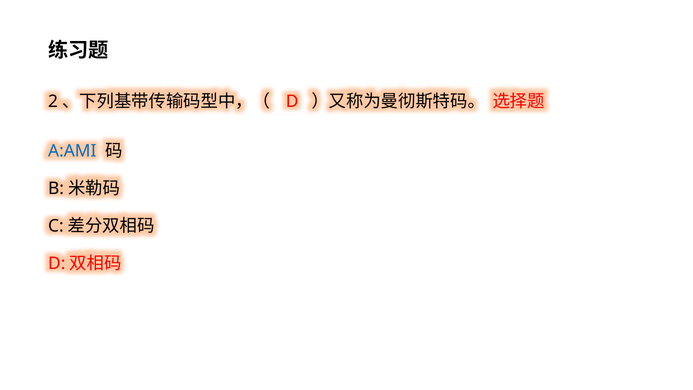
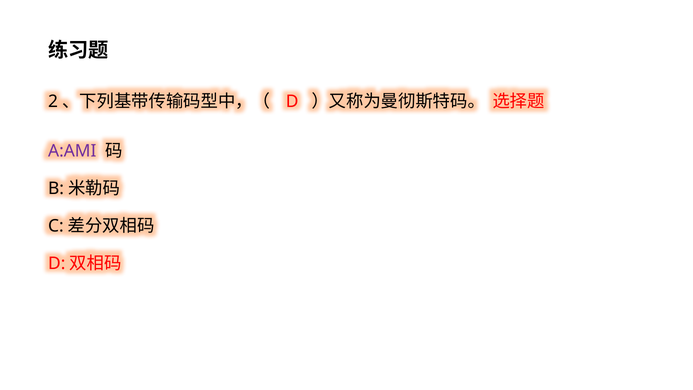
A:AMI colour: blue -> purple (72, 151)
